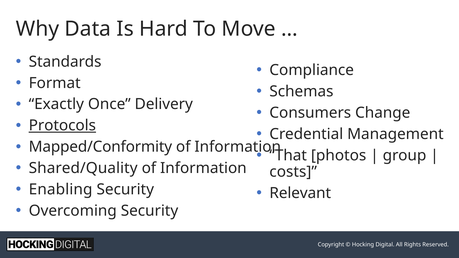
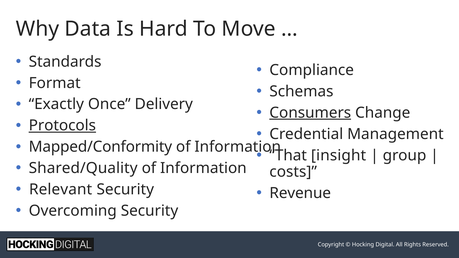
Consumers underline: none -> present (310, 113)
photos: photos -> insight (339, 155)
Enabling: Enabling -> Relevant (61, 190)
Relevant: Relevant -> Revenue (300, 193)
